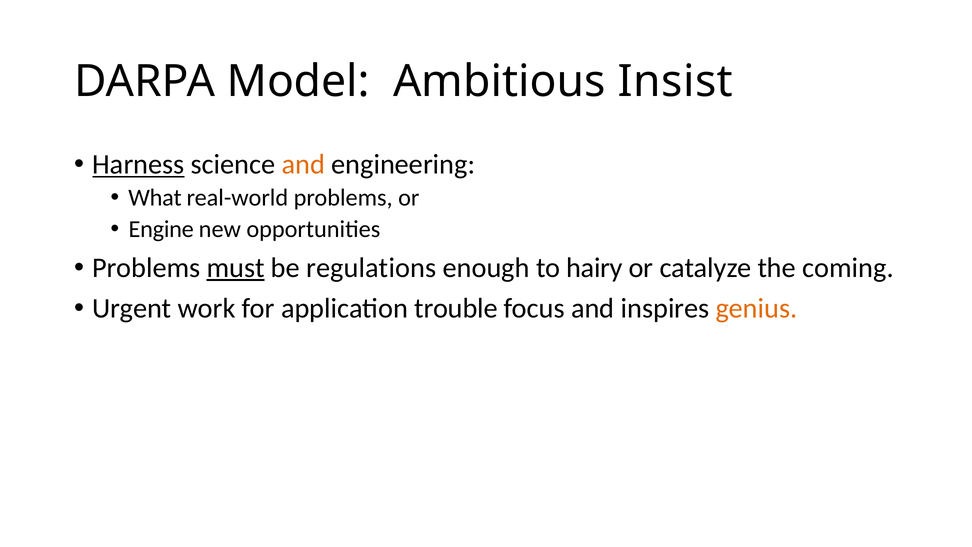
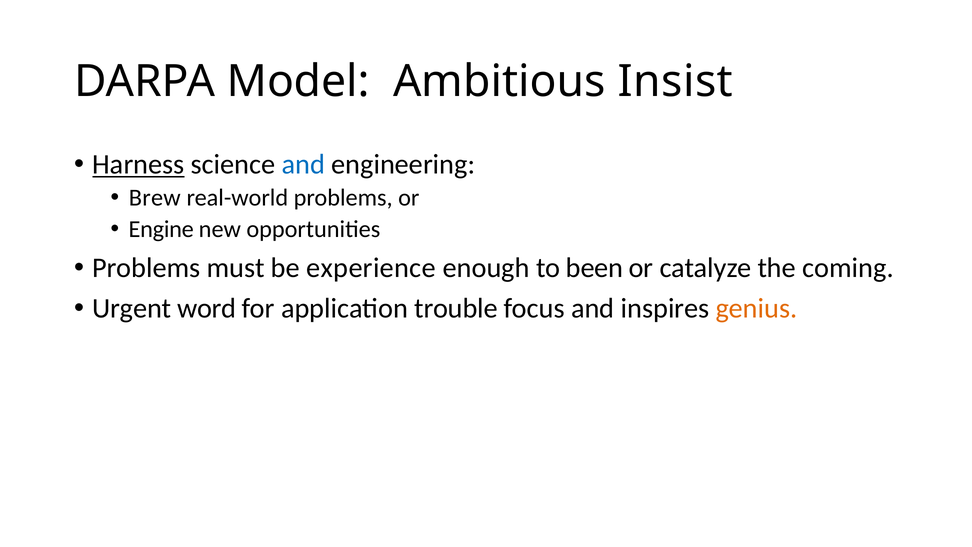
and colour: orange -> blue (303, 164)
What: What -> Brew (155, 198)
must underline: present -> none (236, 268)
regulations: regulations -> experience (371, 268)
hairy: hairy -> been (594, 268)
work: work -> word (207, 308)
